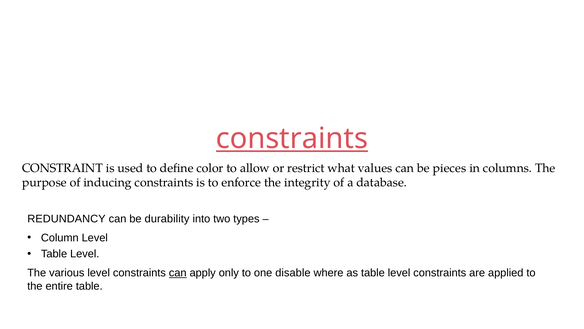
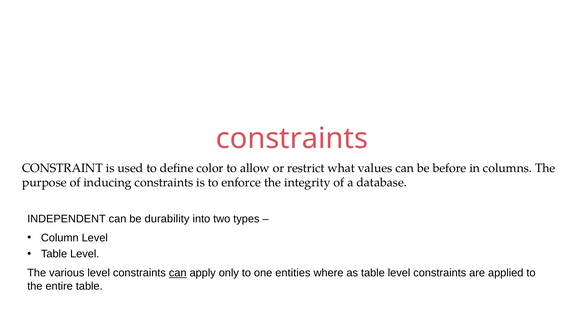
constraints underline: present -> none (292, 138)
pieces: pieces -> before (450, 168)
REDUNDANCY: REDUNDANCY -> INDEPENDENT (66, 219)
disable: disable -> entities (293, 273)
